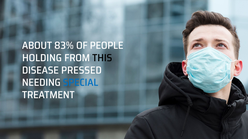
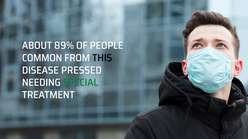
83%: 83% -> 89% (64, 46)
HOLDING: HOLDING -> COMMON (42, 58)
SPECIAL colour: blue -> green (81, 83)
